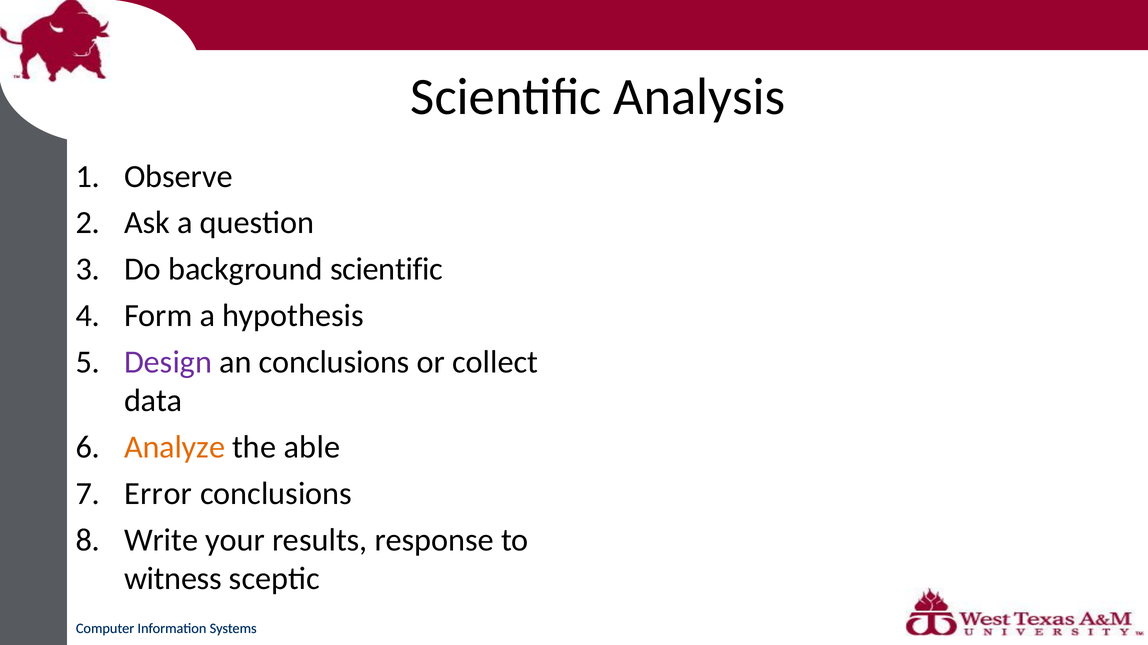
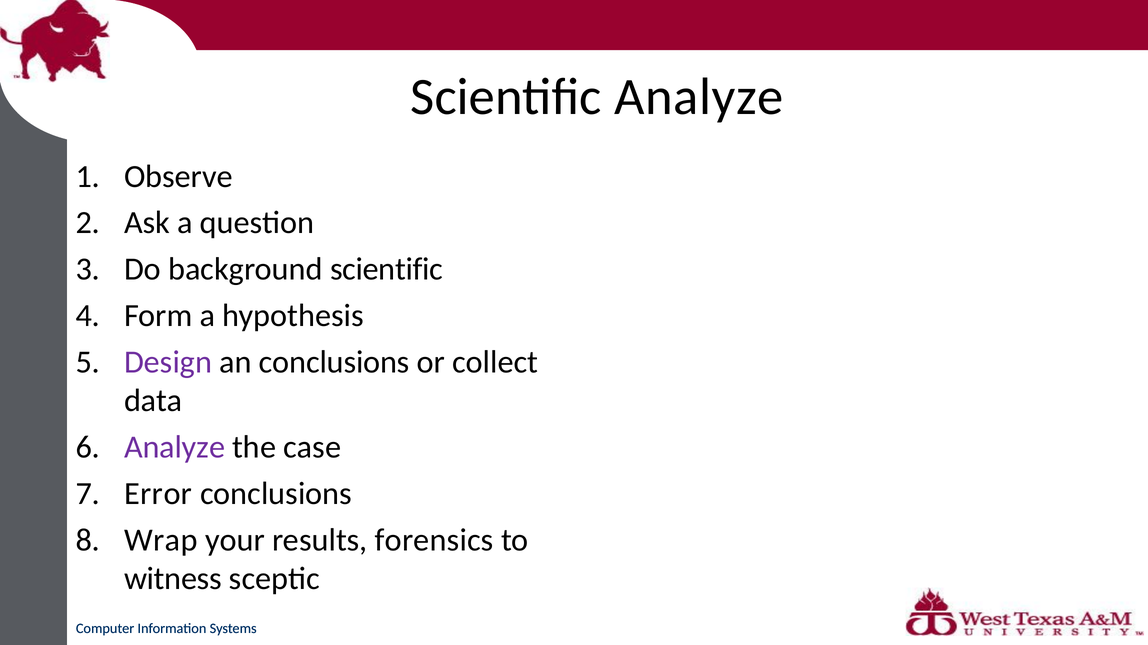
Scientific Analysis: Analysis -> Analyze (699, 97)
Analyze colour: orange -> purple (175, 448)
able: able -> case (312, 448)
Write: Write -> Wrap (161, 540)
response: response -> forensics (434, 540)
